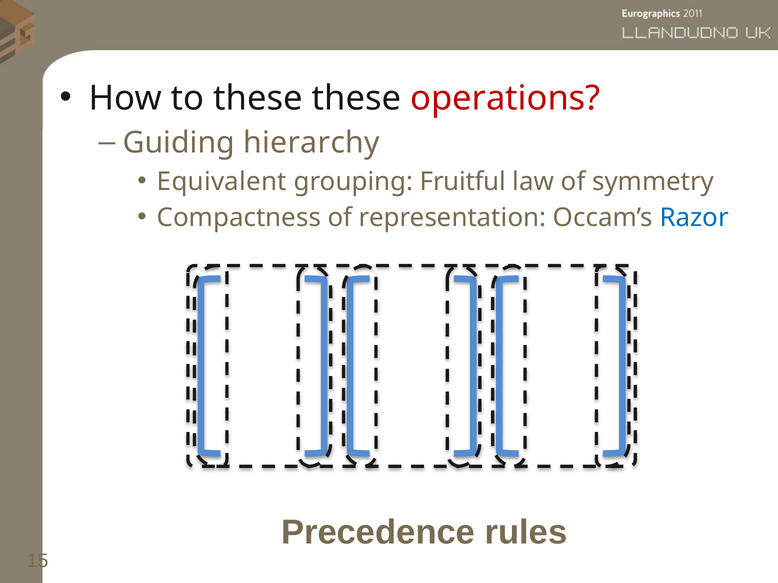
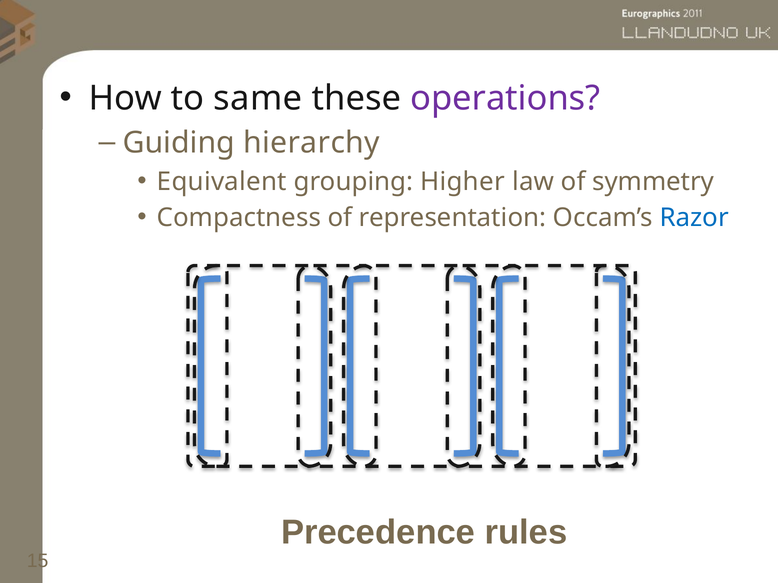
to these: these -> same (258, 98)
operations colour: red -> purple (505, 98)
Fruitful: Fruitful -> Higher (463, 182)
